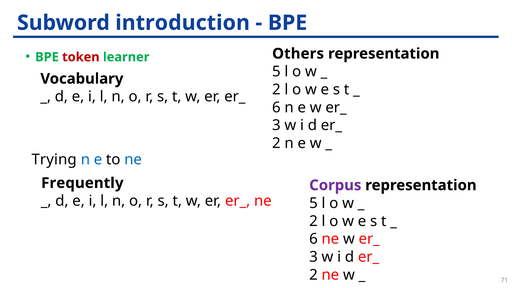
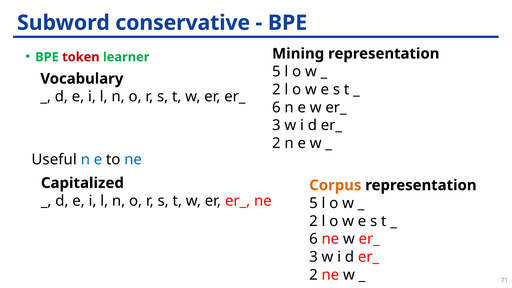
introduction: introduction -> conservative (183, 23)
Others: Others -> Mining (298, 54)
Trying: Trying -> Useful (54, 160)
Frequently: Frequently -> Capitalized (82, 183)
Corpus colour: purple -> orange (335, 185)
